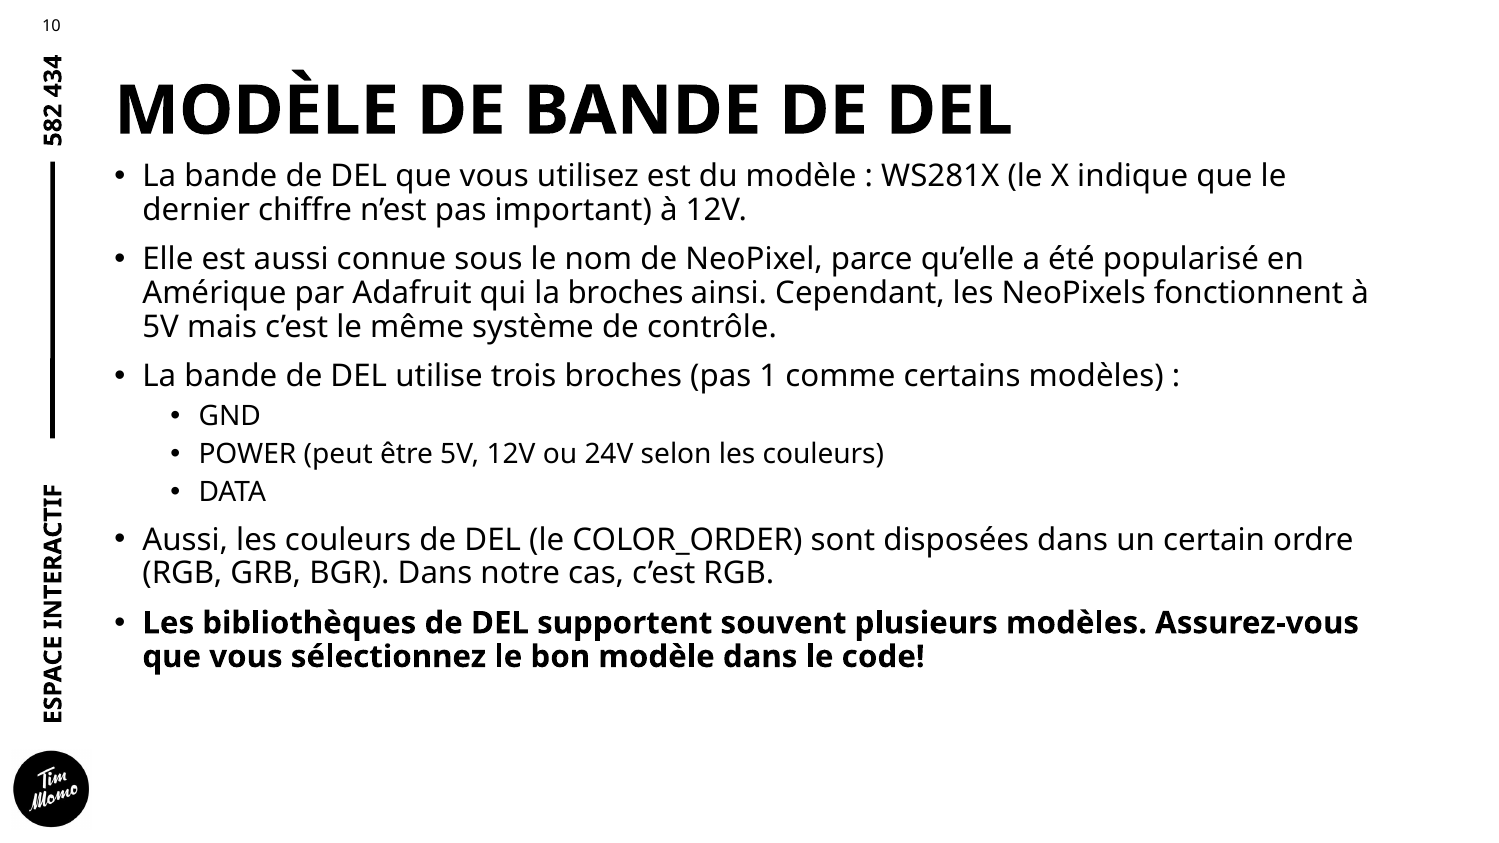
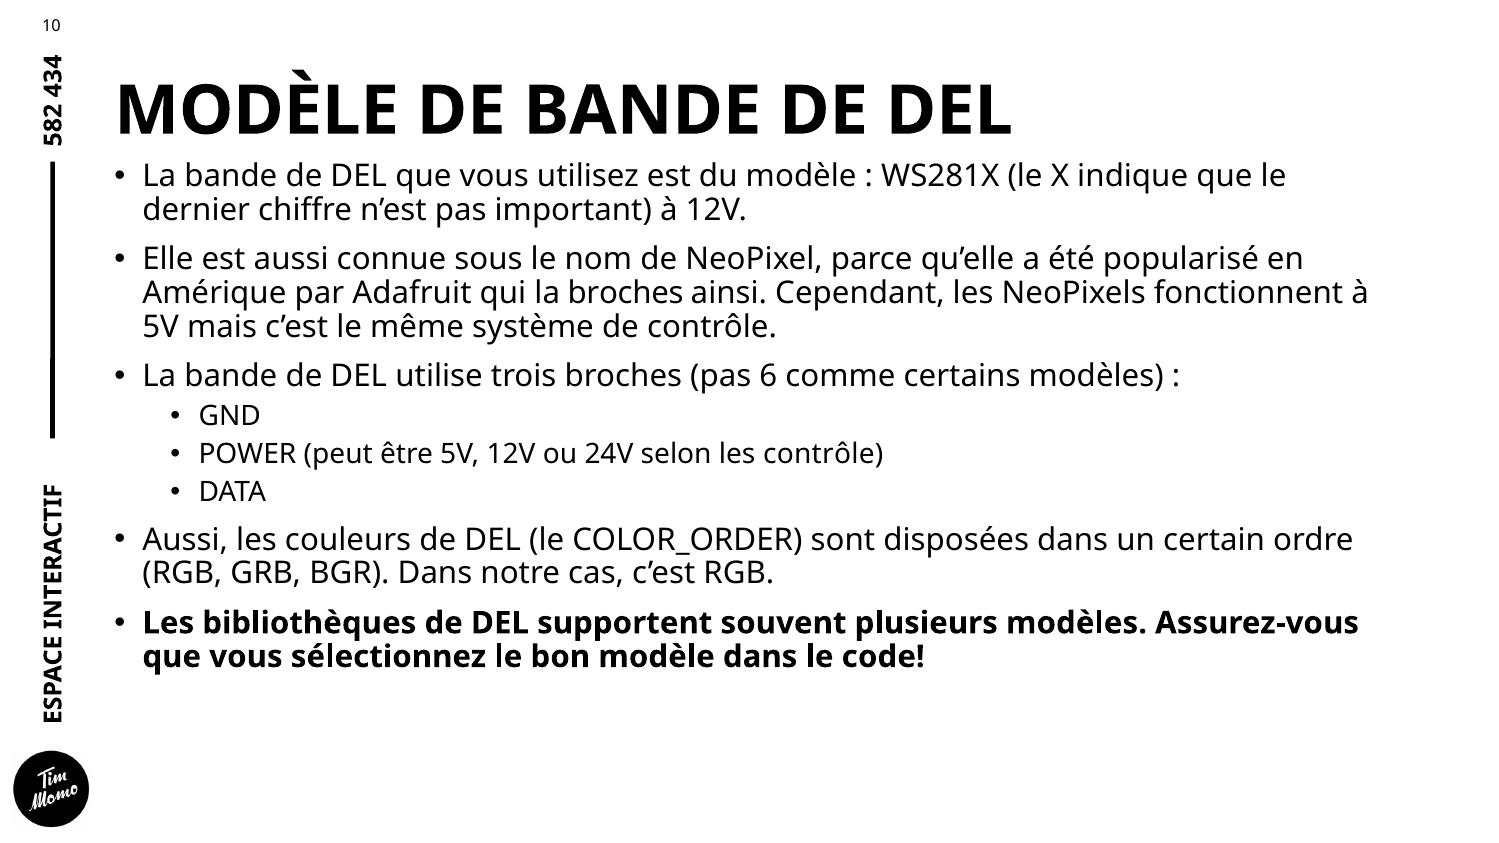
1: 1 -> 6 (768, 376)
selon les couleurs: couleurs -> contrôle (823, 454)
